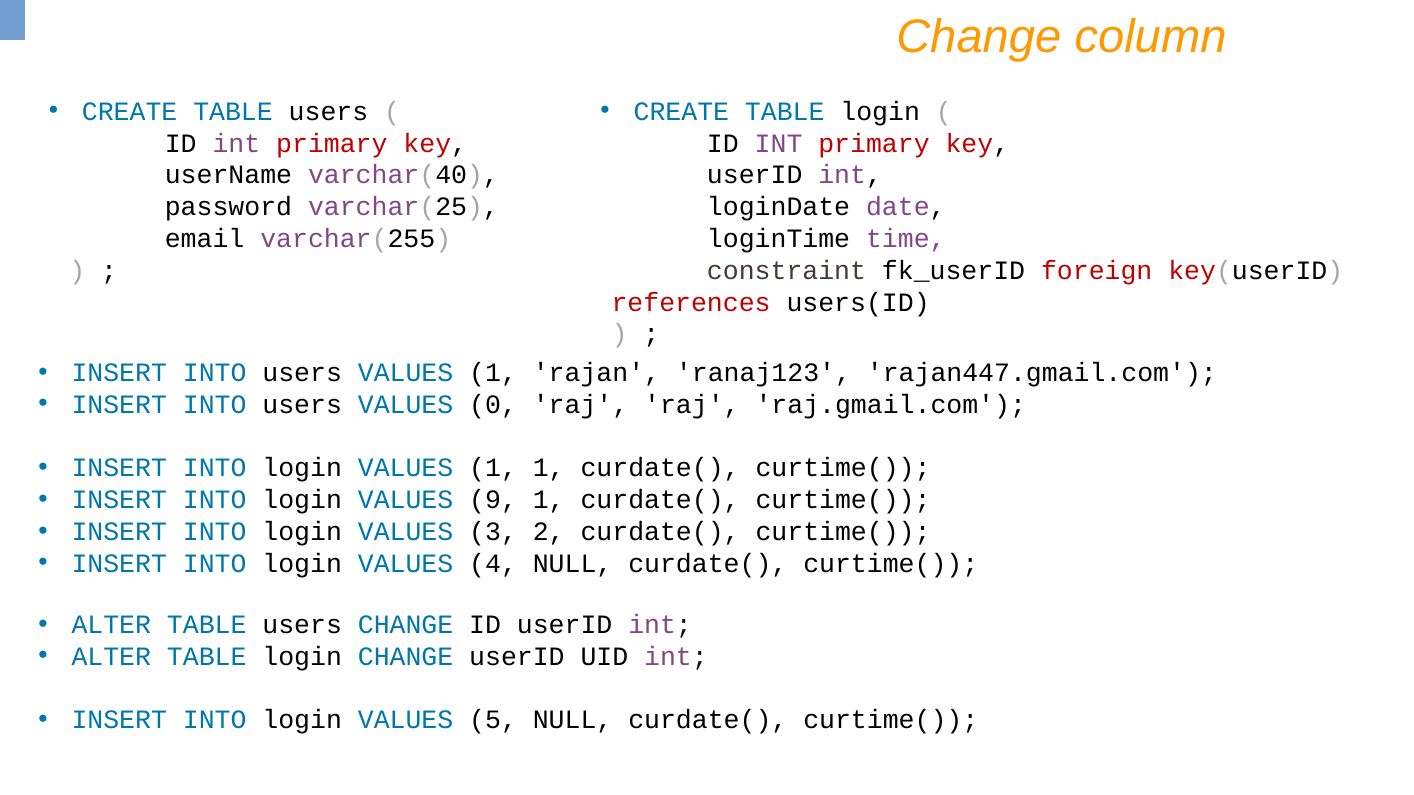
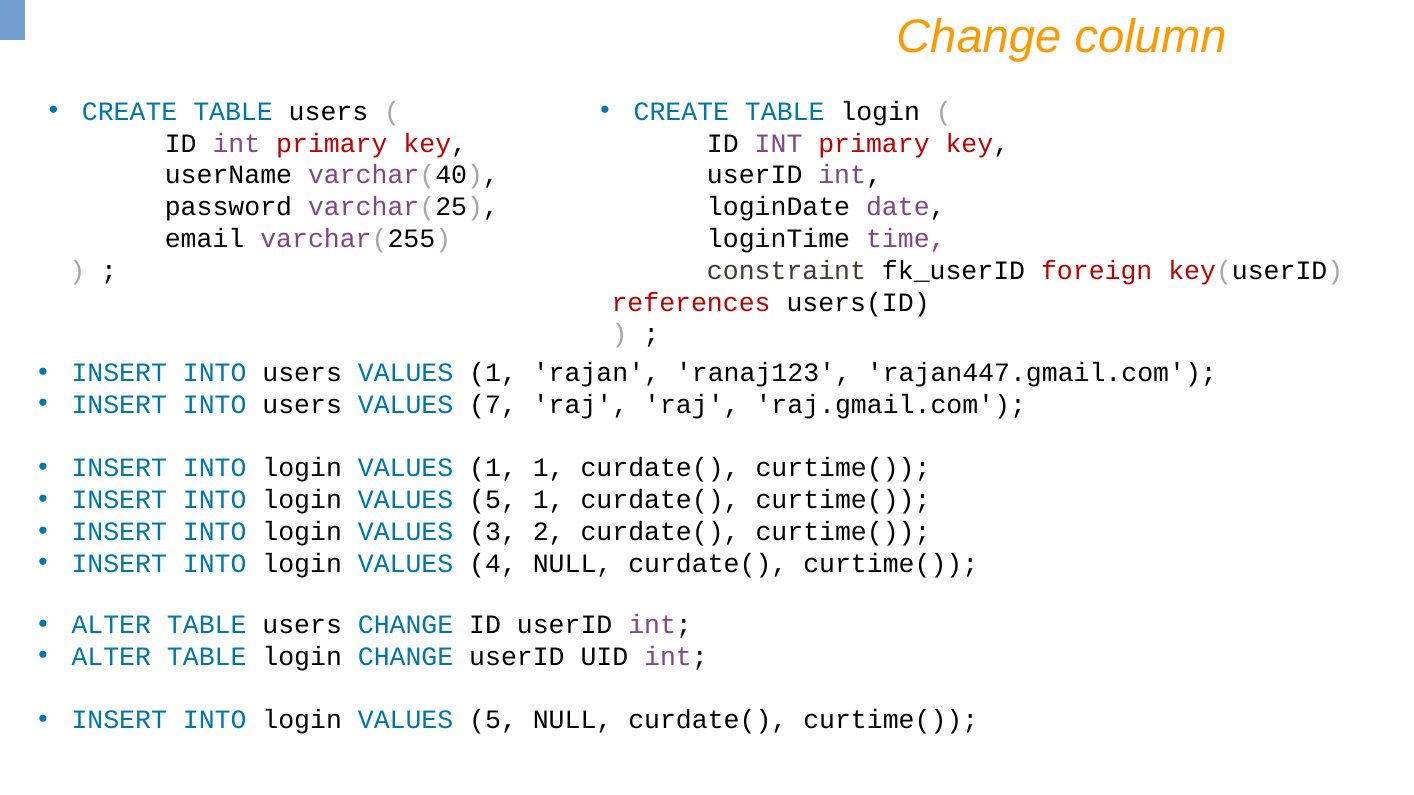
0: 0 -> 7 (493, 405)
9: 9 -> 5 (493, 500)
